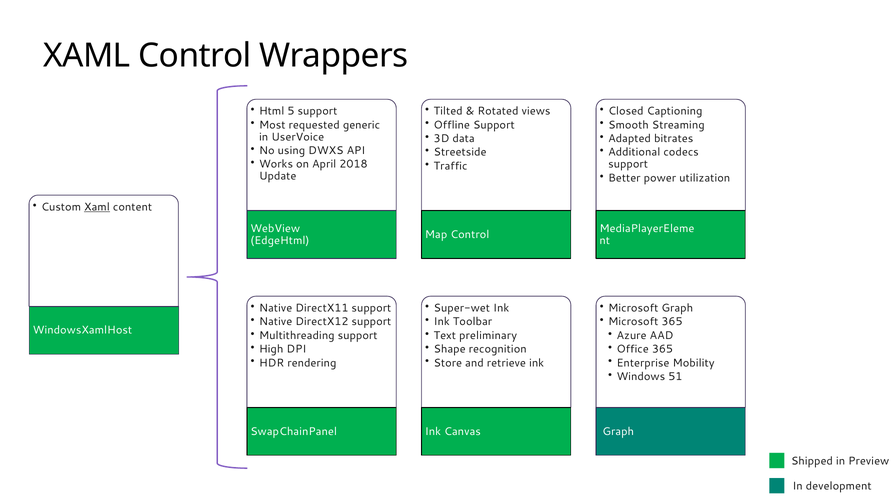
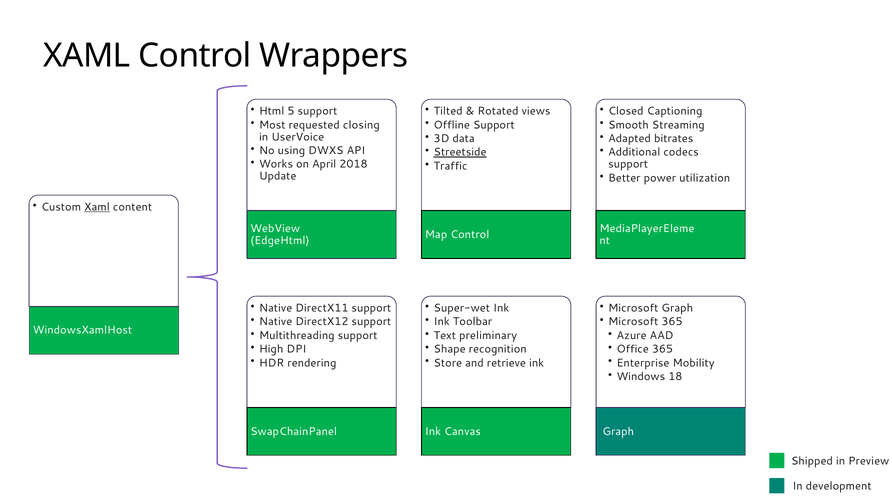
generic: generic -> closing (361, 125)
Streetside underline: none -> present (460, 153)
51: 51 -> 18 (675, 377)
